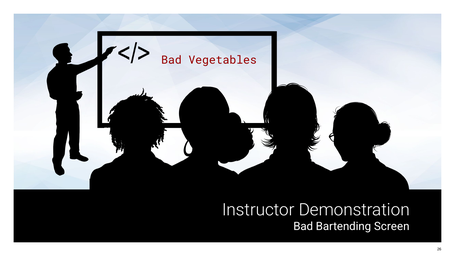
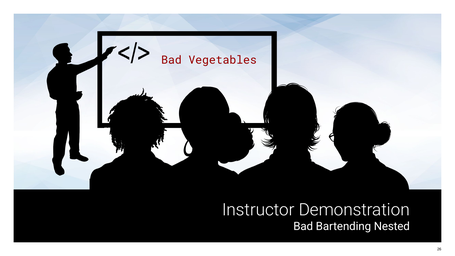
Screen: Screen -> Nested (392, 226)
